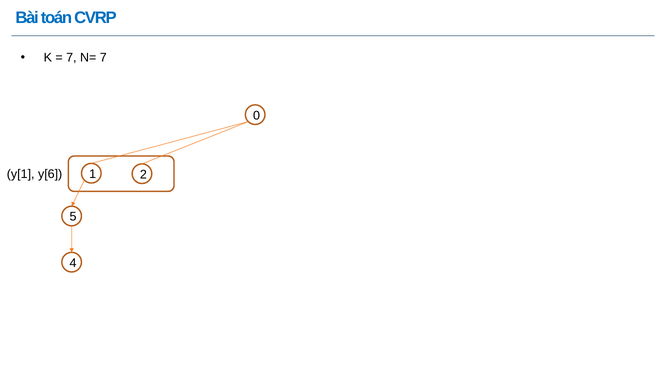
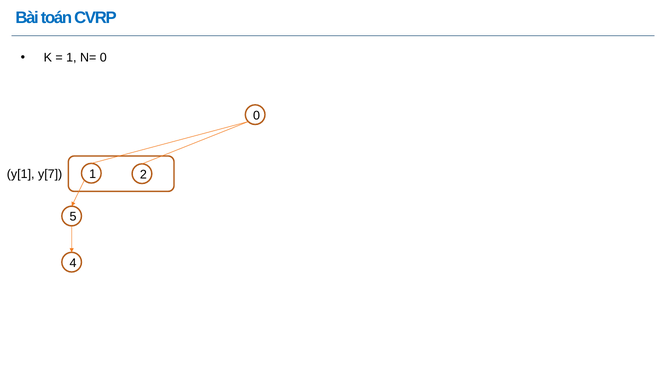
7: 7 -> 1 (71, 58)
N= 7: 7 -> 0 (103, 58)
y[6: y[6 -> y[7 (50, 174)
